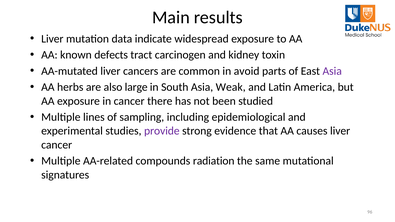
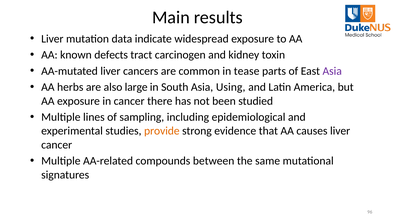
avoid: avoid -> tease (247, 71)
Weak: Weak -> Using (231, 87)
provide colour: purple -> orange (162, 131)
radiation: radiation -> between (214, 161)
